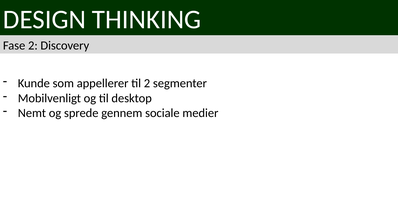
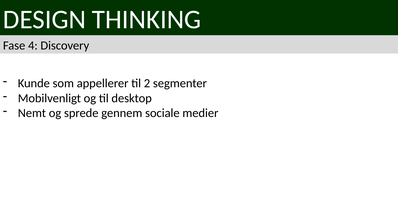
Fase 2: 2 -> 4 (33, 45)
